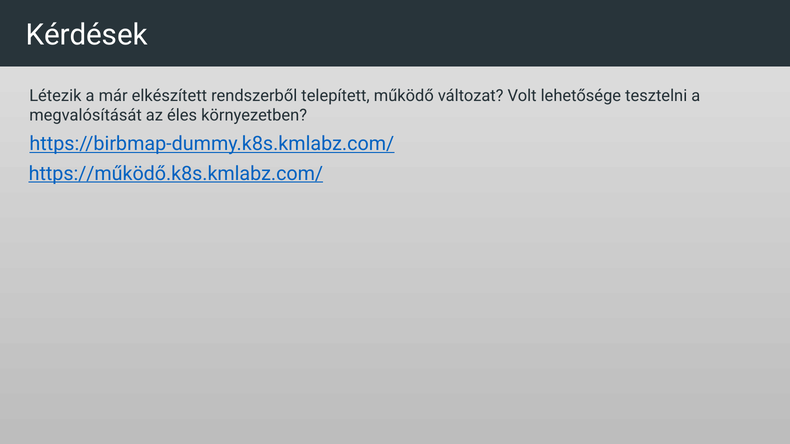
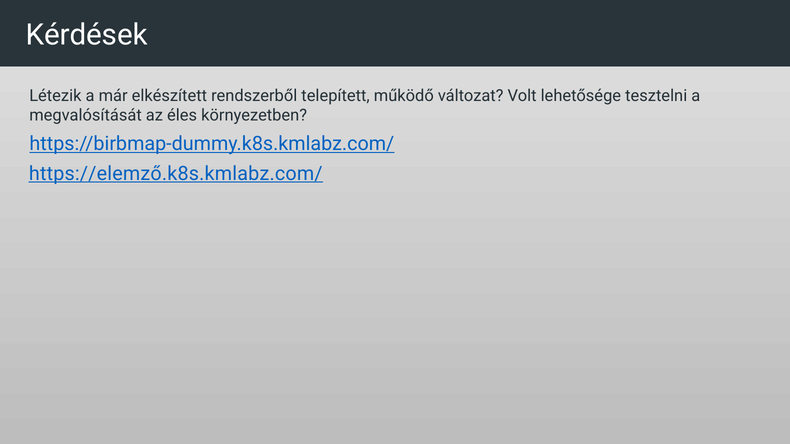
https://működő.k8s.kmlabz.com/: https://működő.k8s.kmlabz.com/ -> https://elemző.k8s.kmlabz.com/ (176, 174)
